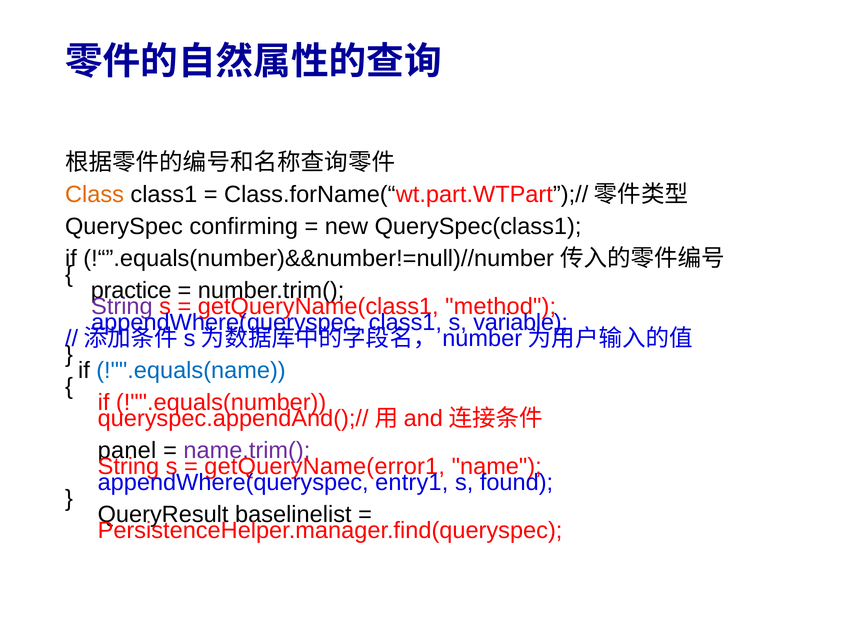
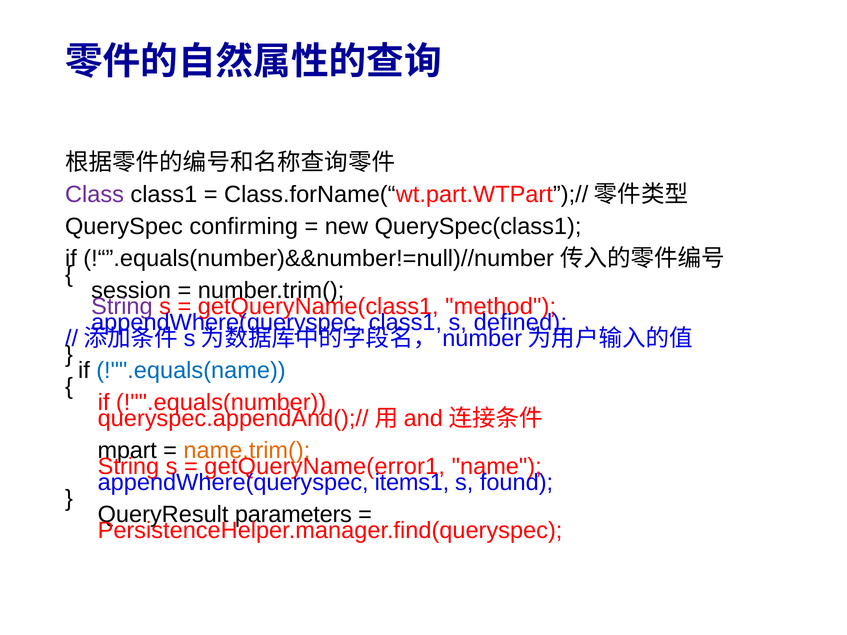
Class colour: orange -> purple (95, 195)
practice: practice -> session (131, 291)
variable: variable -> defined (520, 323)
panel: panel -> mpart (127, 451)
name.trim( colour: purple -> orange (247, 451)
entry1: entry1 -> items1 (412, 483)
baselinelist: baselinelist -> parameters (293, 515)
